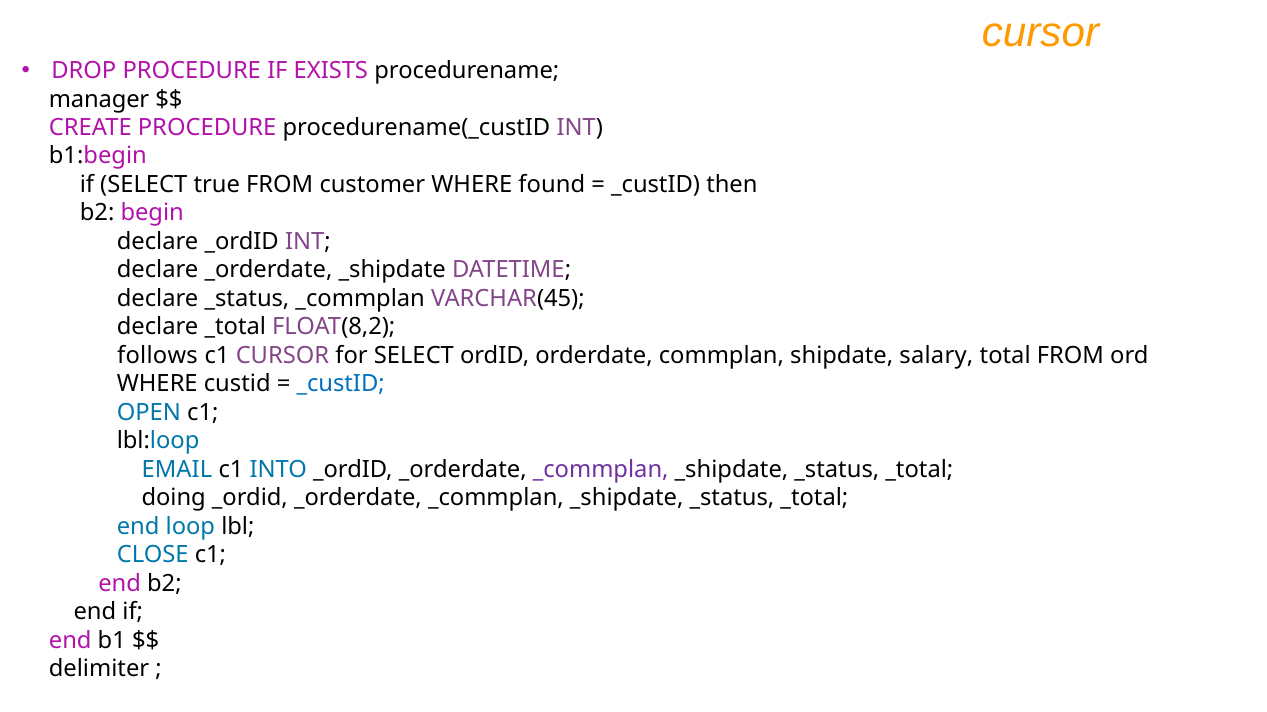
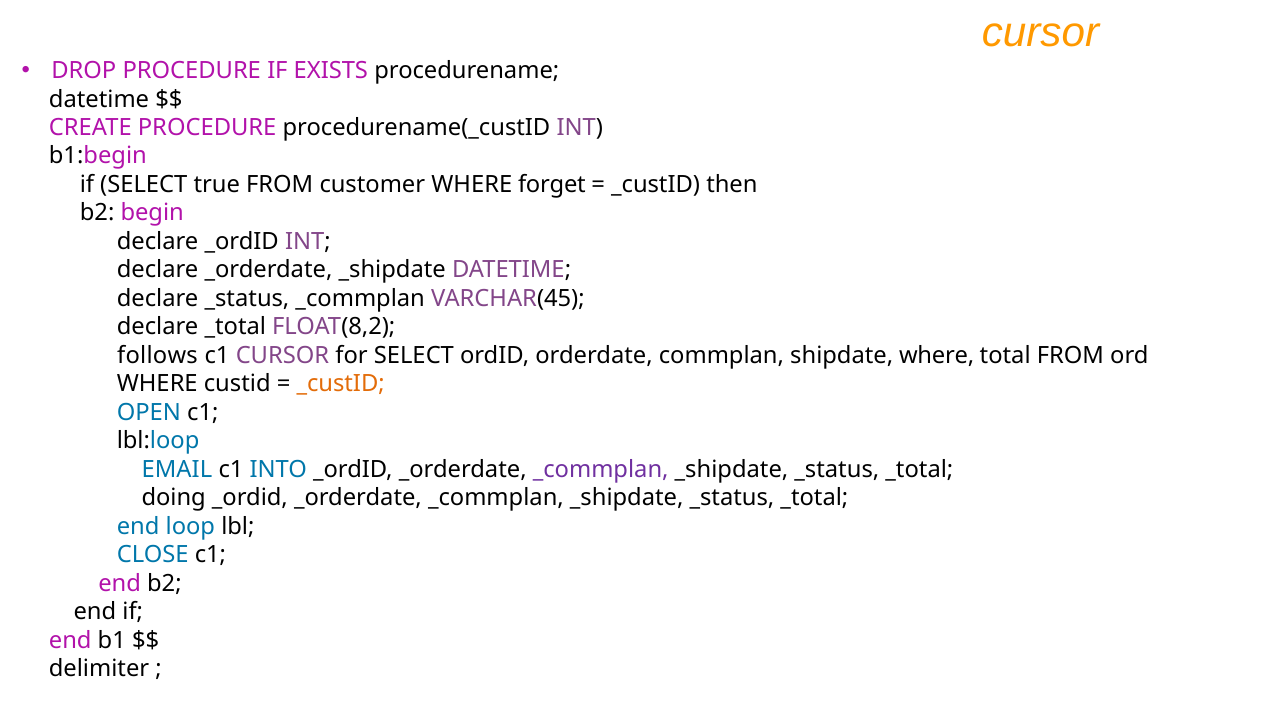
manager: manager -> datetime (99, 99)
found: found -> forget (552, 185)
shipdate salary: salary -> where (937, 356)
_custID colour: blue -> orange (341, 384)
